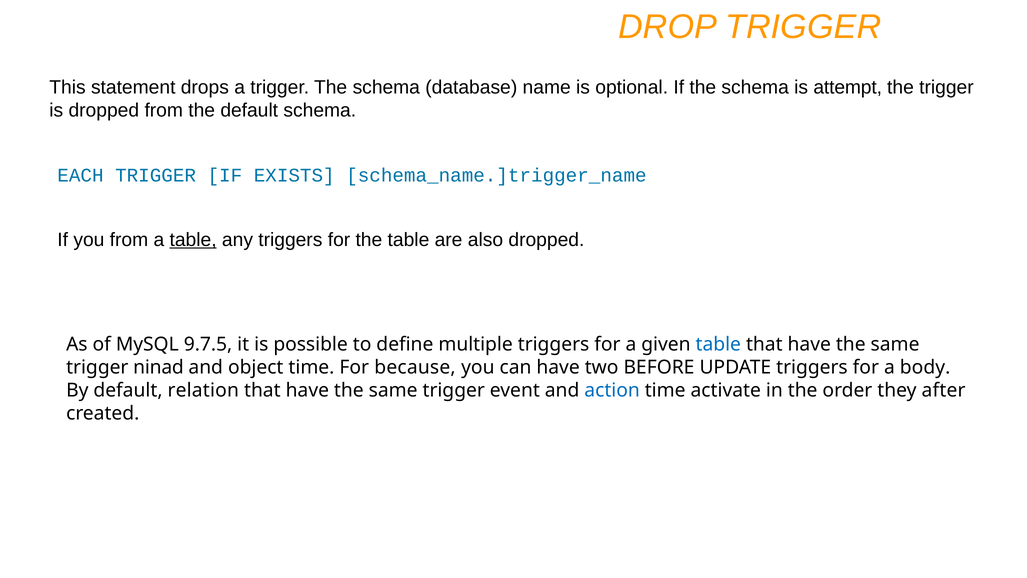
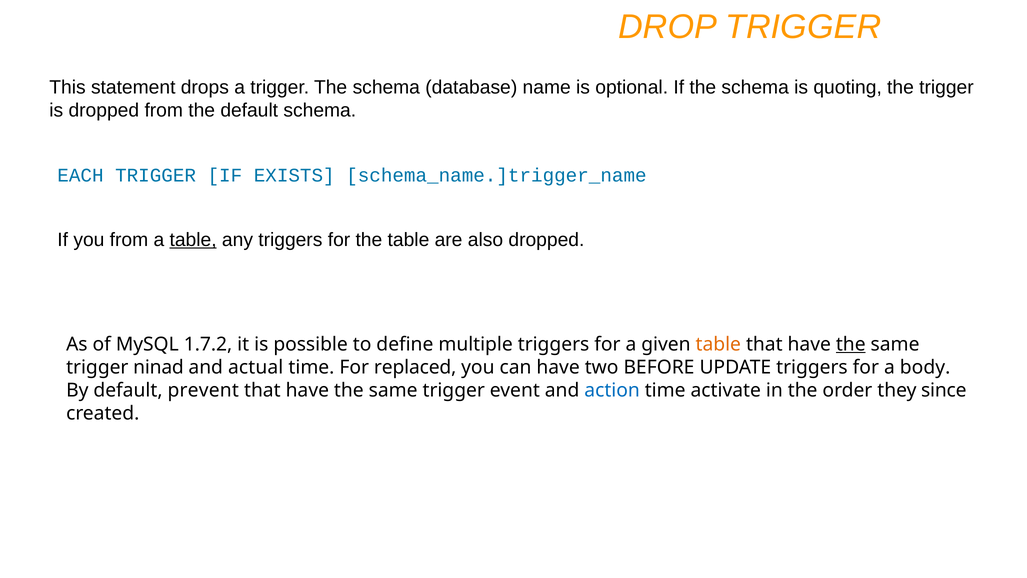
attempt: attempt -> quoting (848, 87)
9.7.5: 9.7.5 -> 1.7.2 (208, 344)
table colour: blue -> orange (718, 344)
the underline: none -> present (851, 344)
object: object -> actual (256, 367)
because: because -> replaced (415, 367)
relation: relation -> prevent (203, 390)
after: after -> since (944, 390)
